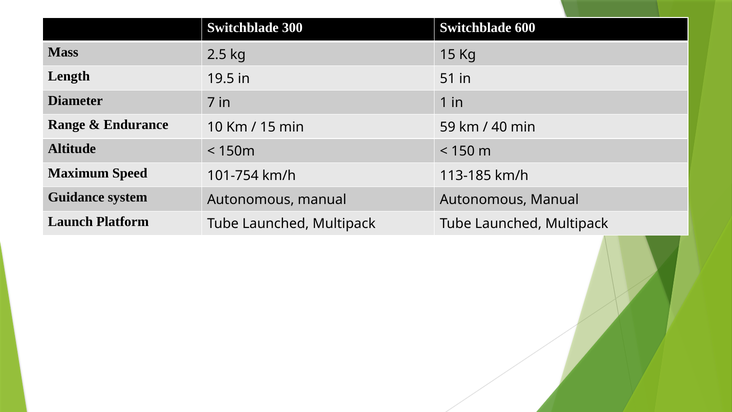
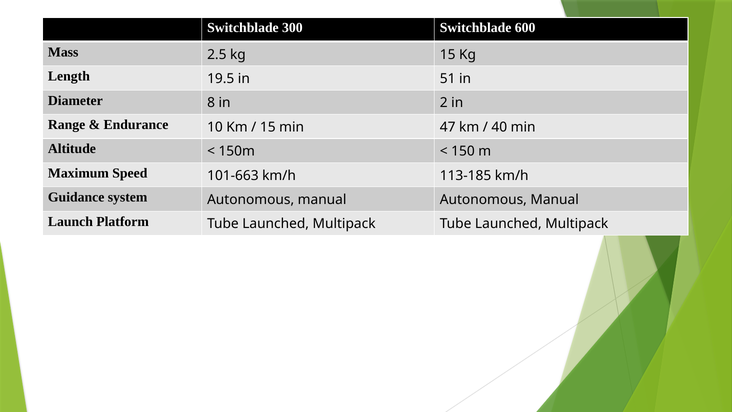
7: 7 -> 8 (211, 103)
1: 1 -> 2 (444, 103)
59: 59 -> 47 (448, 127)
101-754: 101-754 -> 101-663 (233, 175)
